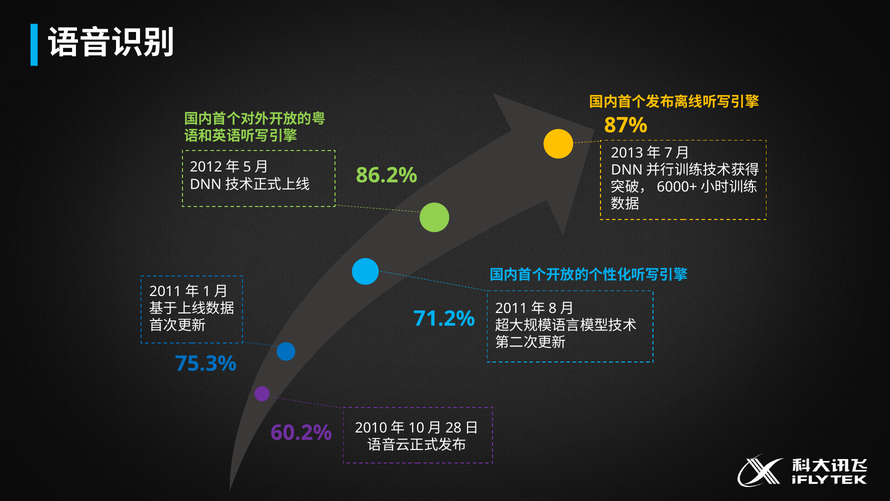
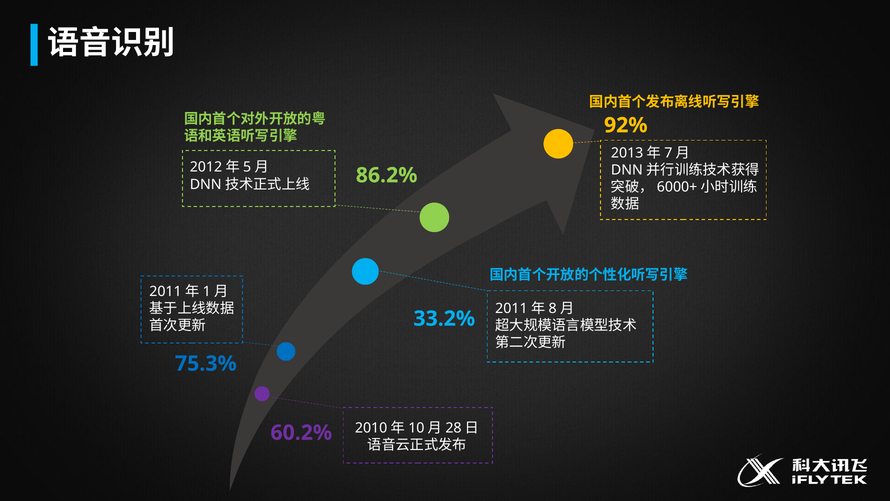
87%: 87% -> 92% (626, 125)
71.2%: 71.2% -> 33.2% (444, 318)
